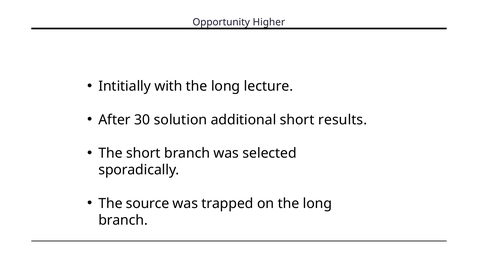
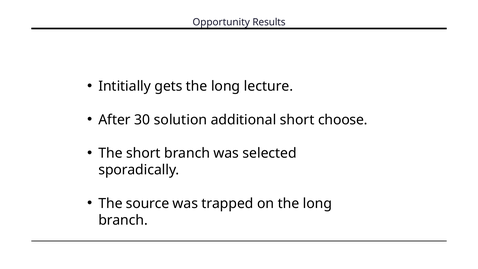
Higher: Higher -> Results (269, 22)
with: with -> gets (169, 86)
results: results -> choose (343, 120)
